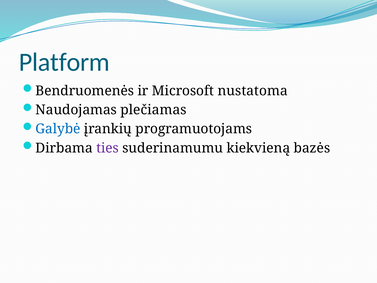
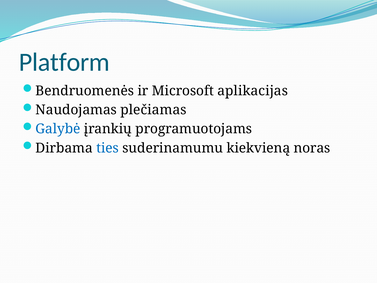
nustatoma: nustatoma -> aplikacijas (253, 91)
ties colour: purple -> blue (108, 148)
bazės: bazės -> noras (312, 148)
